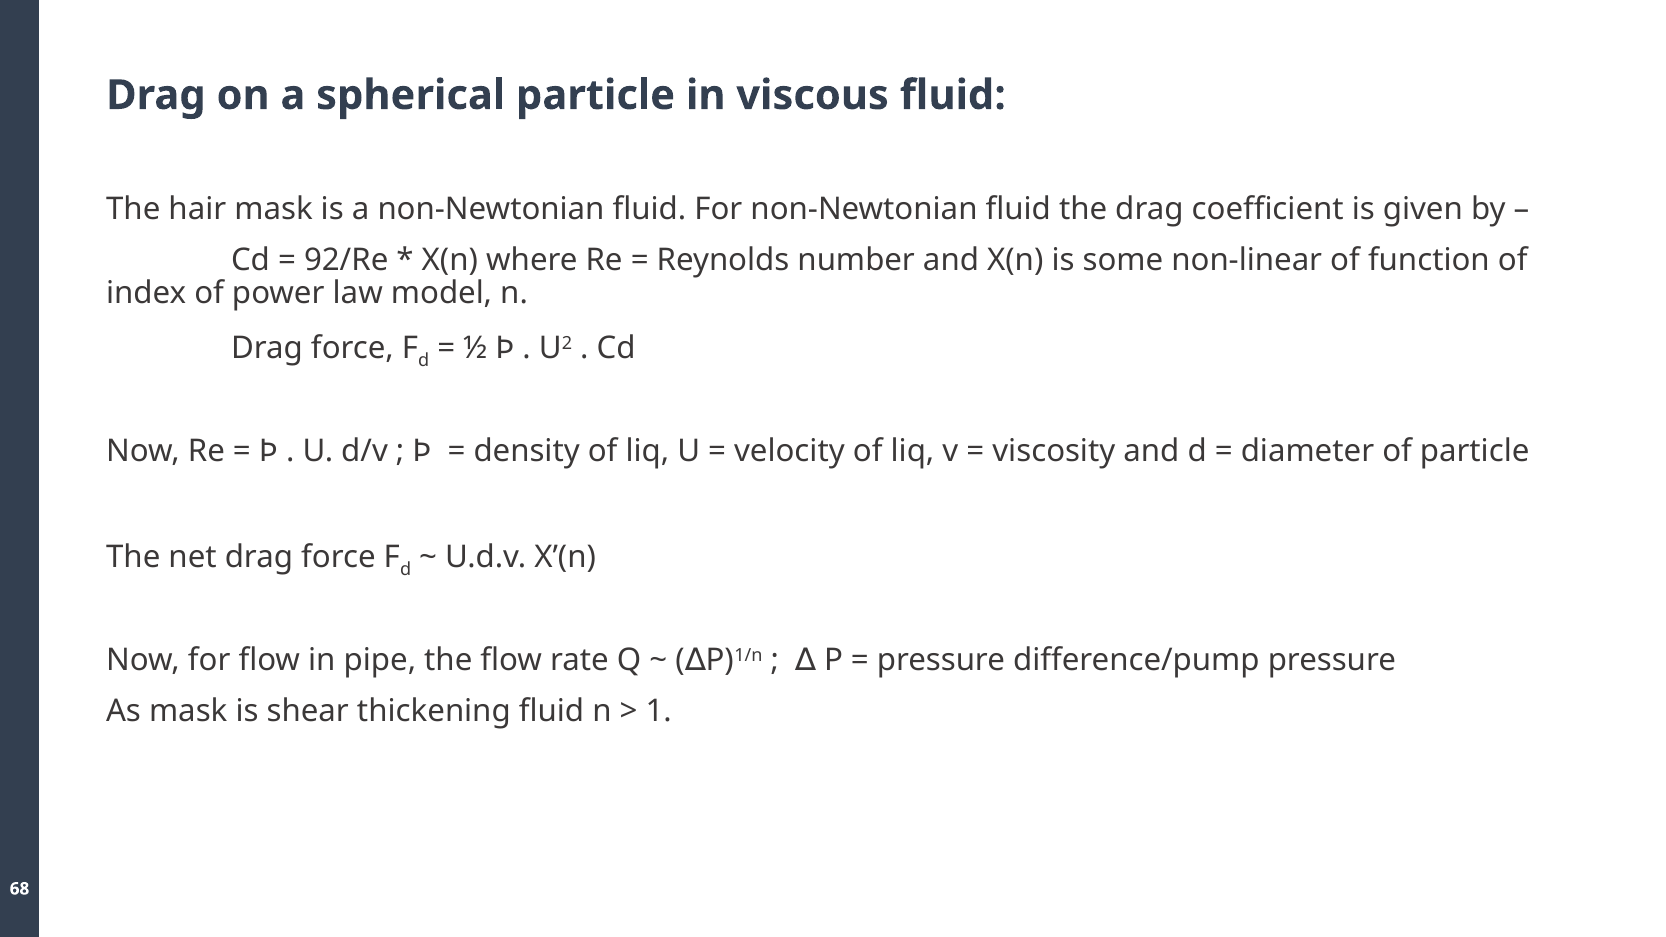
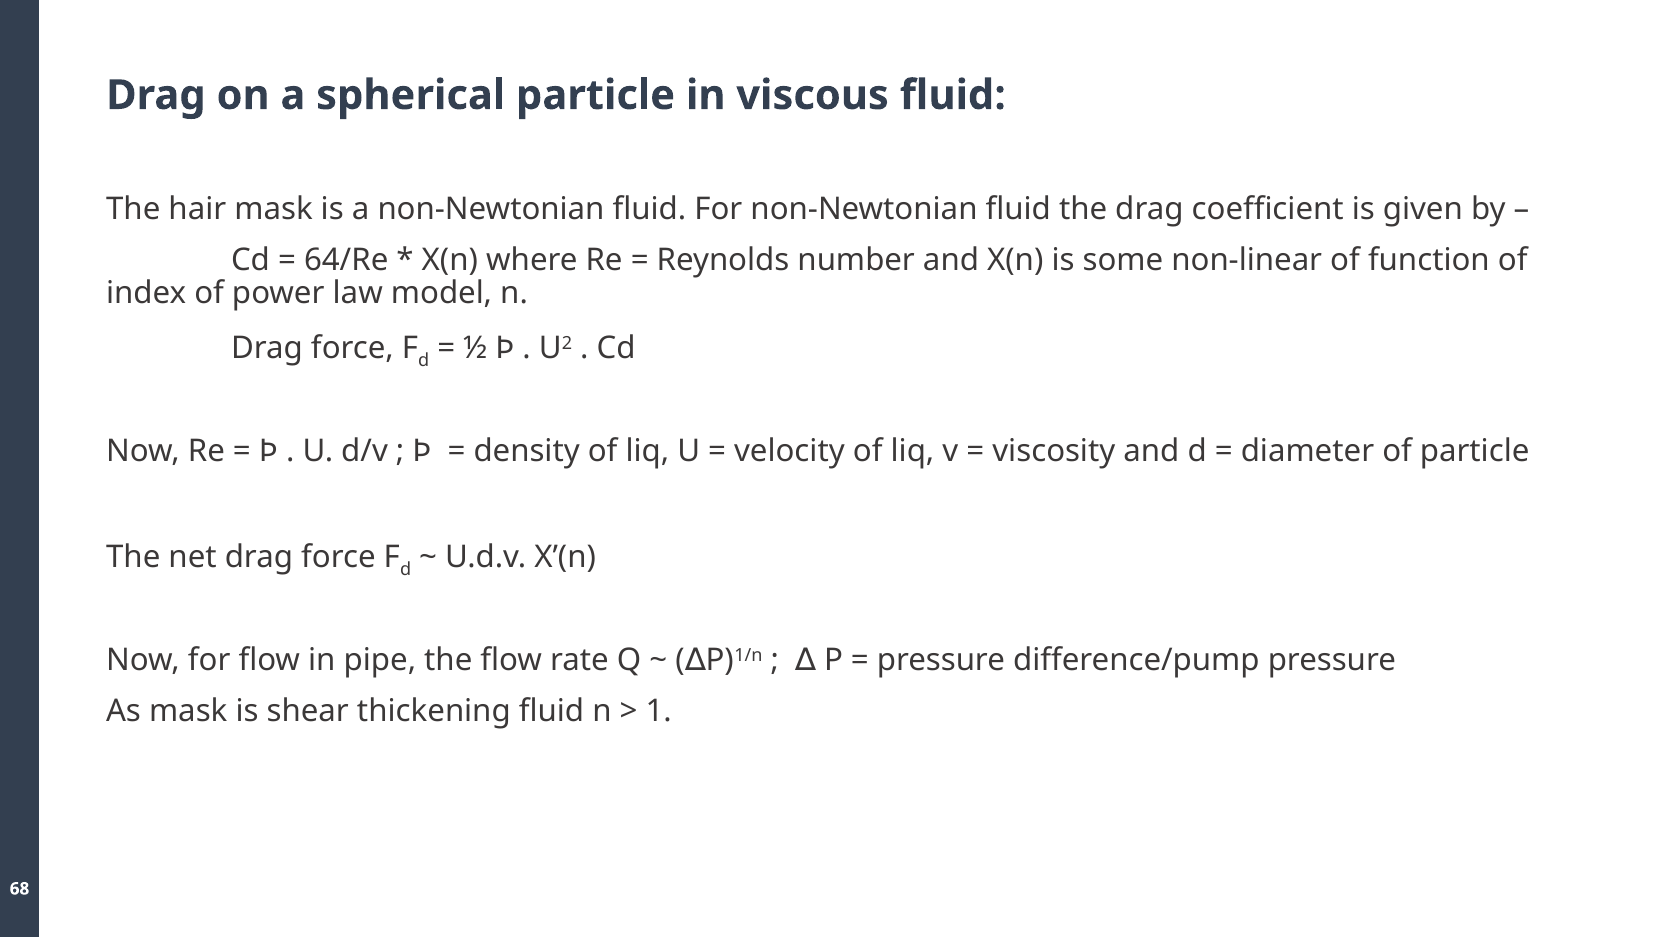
92/Re: 92/Re -> 64/Re (346, 260)
